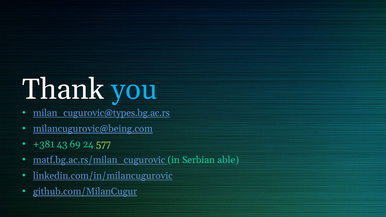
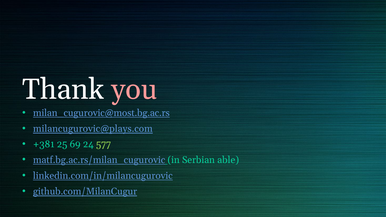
you colour: light blue -> pink (134, 89)
milan_cugurovic@types.bg.ac.rs: milan_cugurovic@types.bg.ac.rs -> milan_cugurovic@most.bg.ac.rs (101, 113)
milancugurovic@being.com: milancugurovic@being.com -> milancugurovic@plays.com (93, 129)
43: 43 -> 25 (62, 144)
